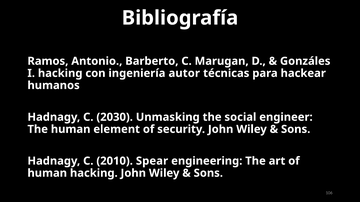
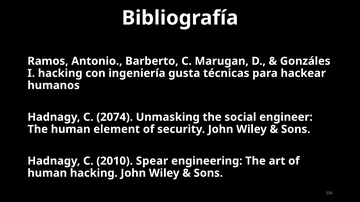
autor: autor -> gusta (184, 73)
2030: 2030 -> 2074 (115, 117)
